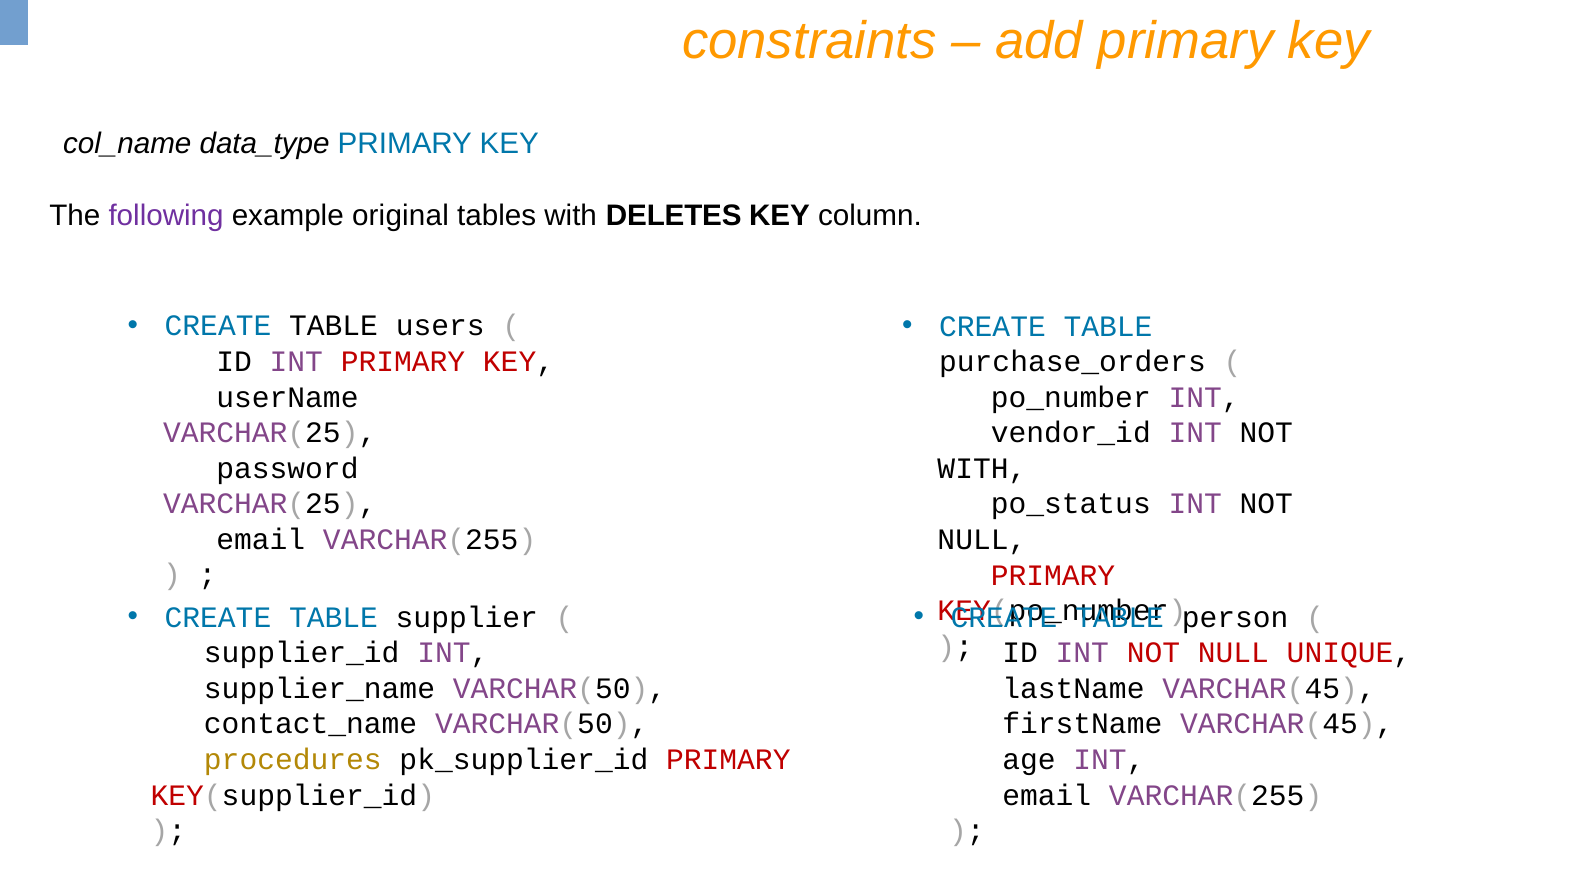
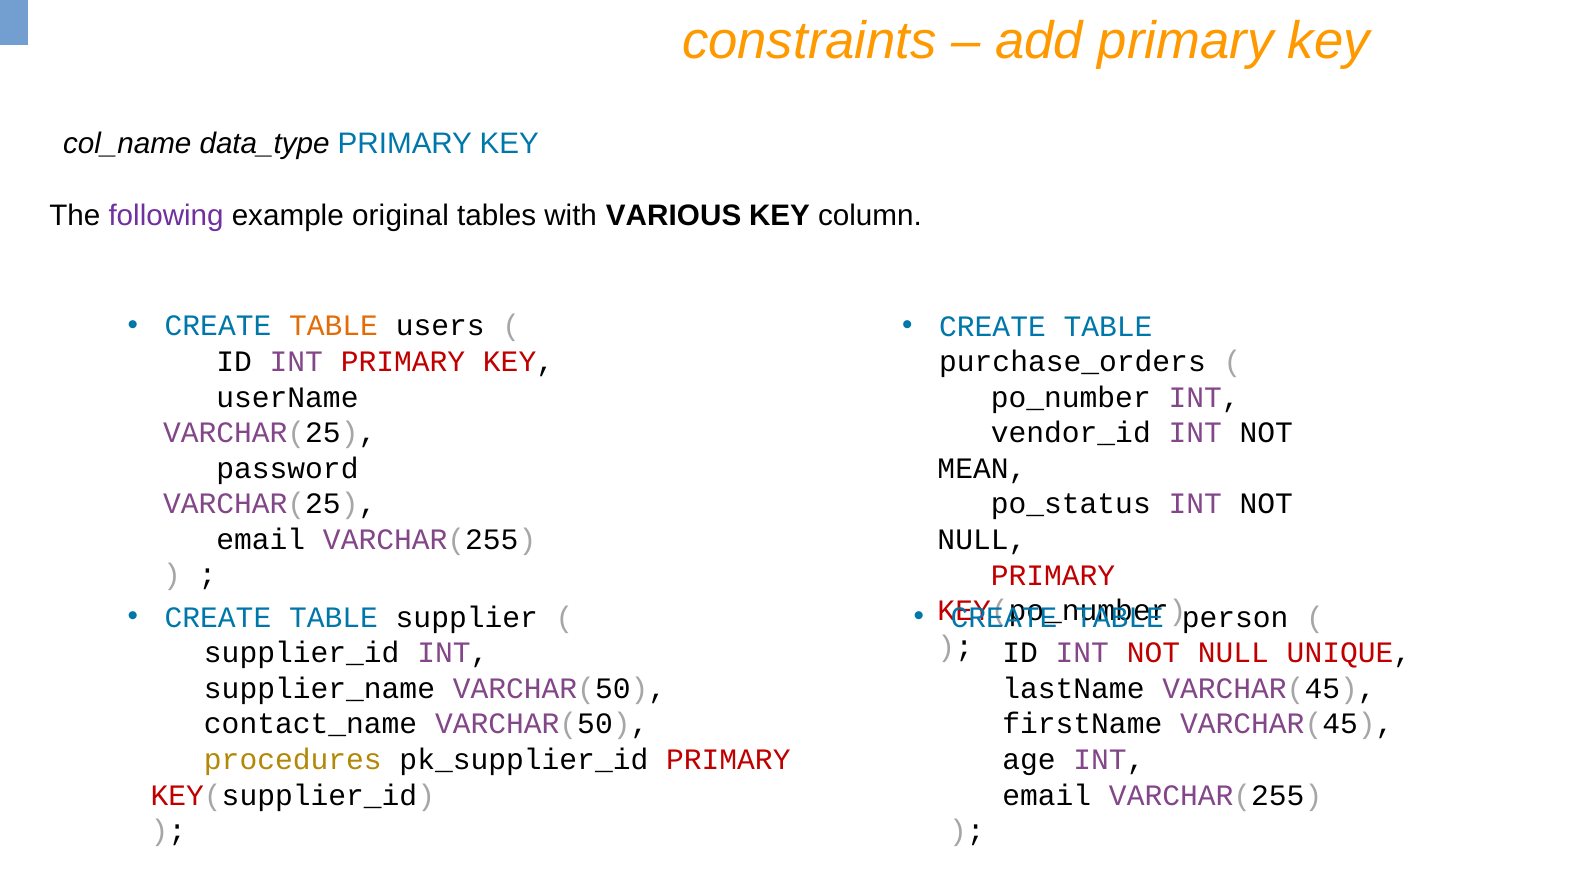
DELETES: DELETES -> VARIOUS (674, 216)
TABLE colour: black -> orange (334, 326)
WITH: WITH -> MEAN (982, 469)
